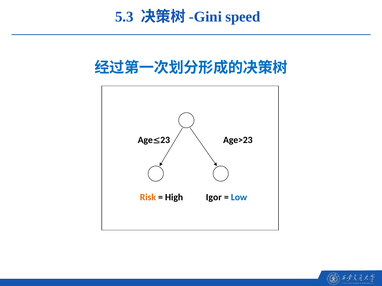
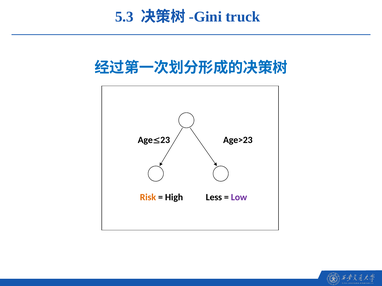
speed: speed -> truck (243, 17)
Igor: Igor -> Less (214, 198)
Low colour: blue -> purple (239, 198)
